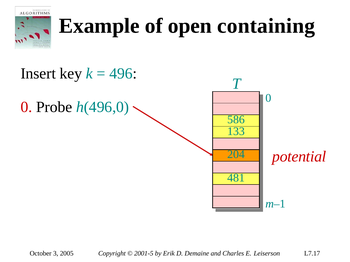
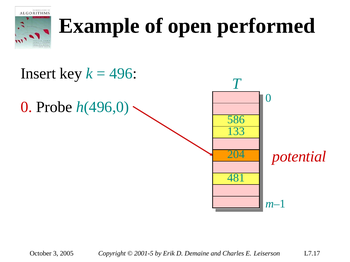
containing: containing -> performed (266, 26)
